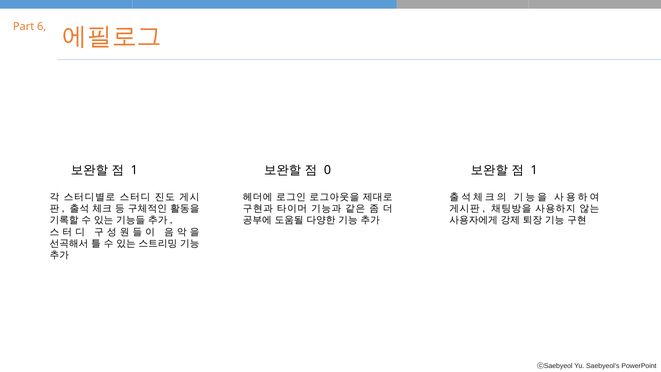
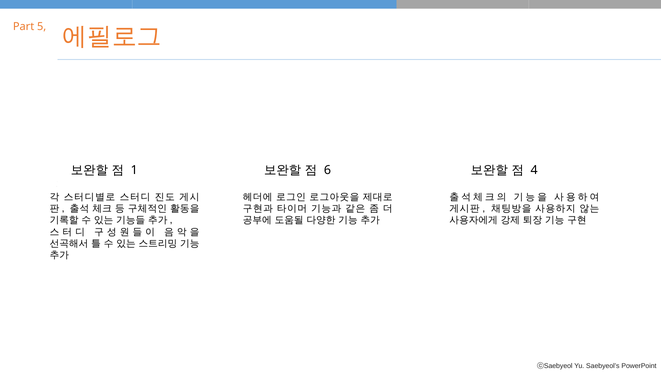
6: 6 -> 5 (42, 26)
0: 0 -> 6 (327, 170)
1: 1 -> 4 (534, 170)
